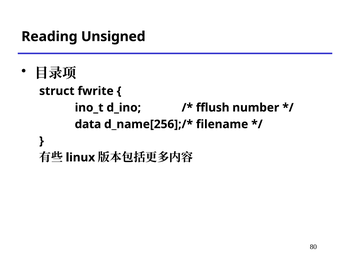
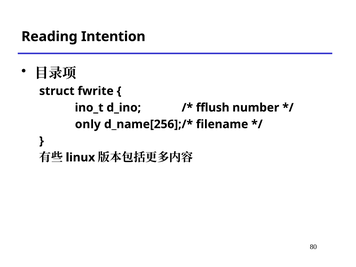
Unsigned: Unsigned -> Intention (113, 37)
data: data -> only (88, 124)
